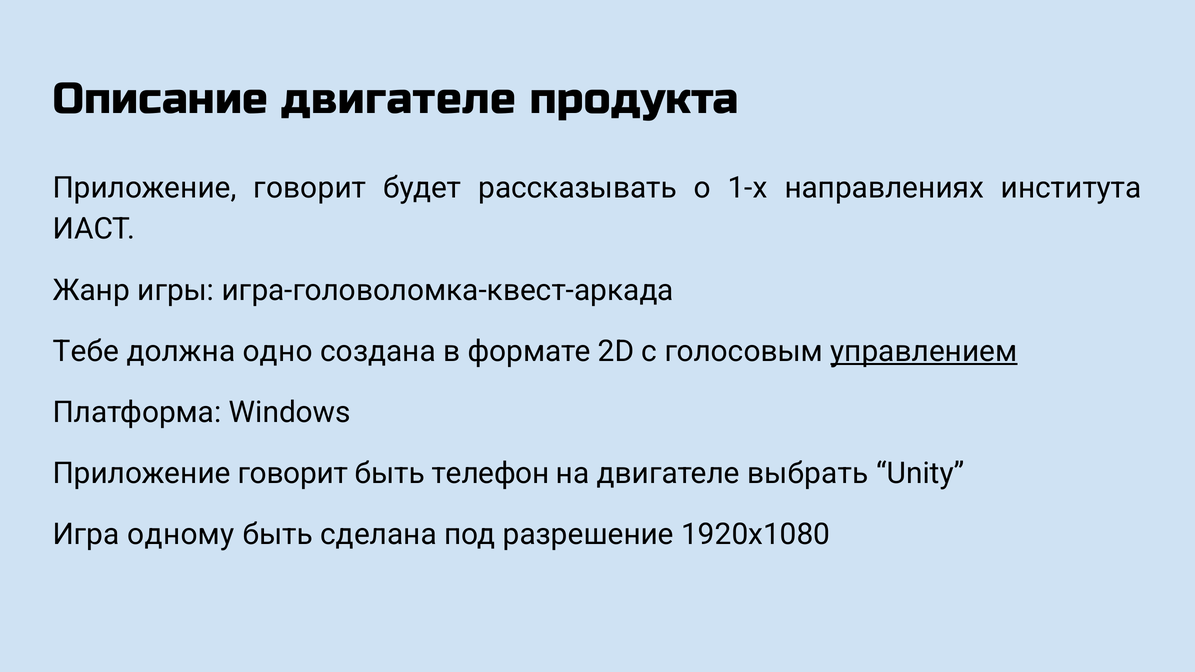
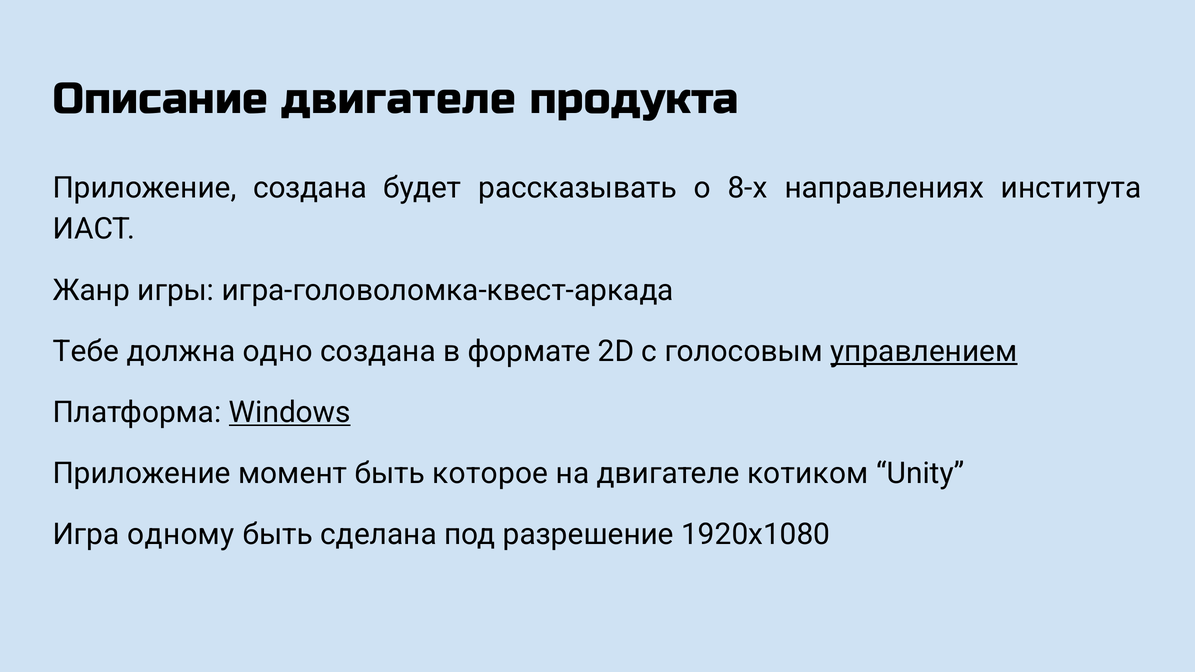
говорит: говорит -> создана (310, 188)
1-х: 1-х -> 8-х (748, 188)
Windows underline: none -> present (290, 412)
говорит: говорит -> момент (293, 474)
телефон: телефон -> которое (490, 474)
выбрать: выбрать -> котиком (808, 474)
